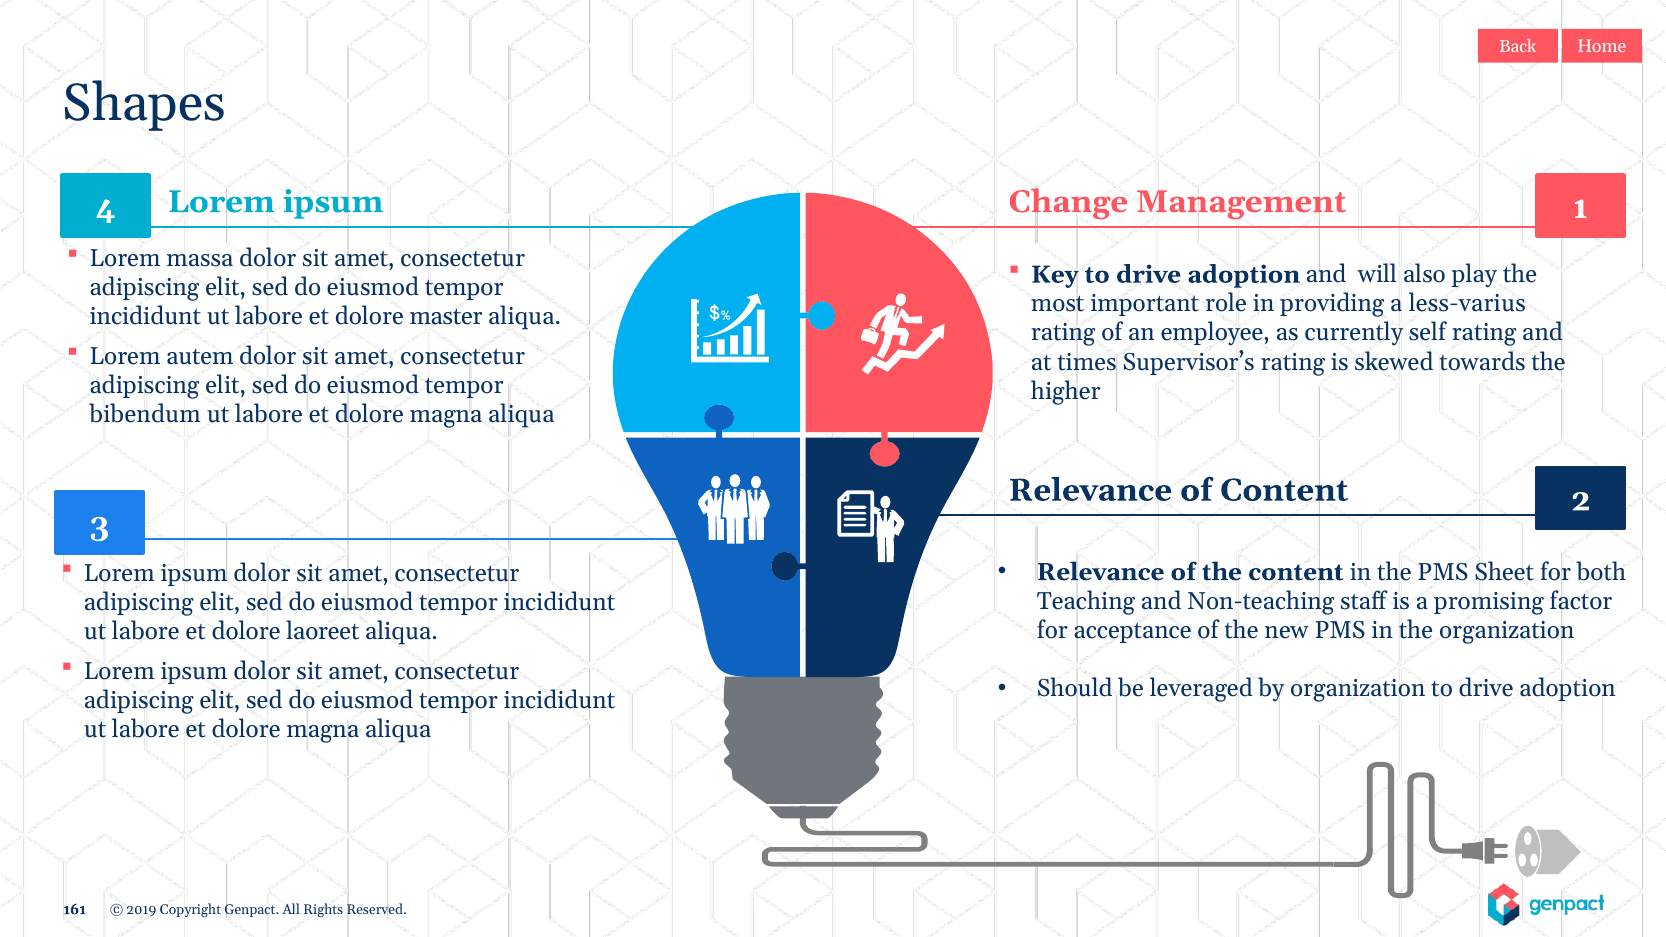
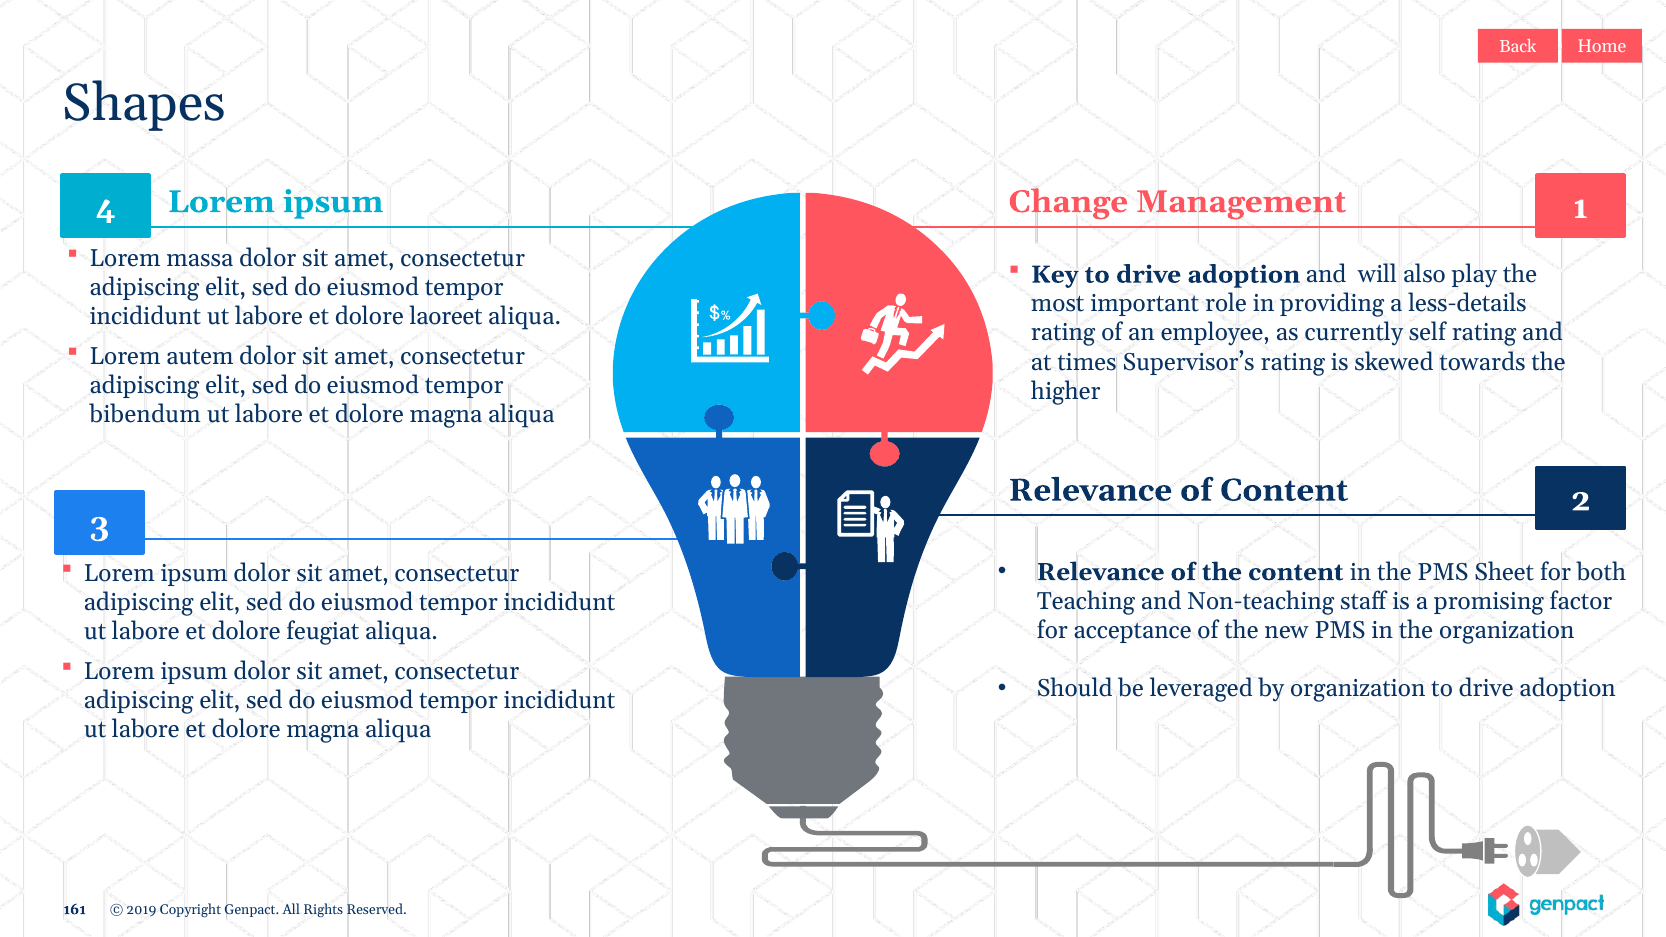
less-varius: less-varius -> less-details (1467, 304)
master: master -> laoreet (446, 317)
laoreet: laoreet -> feugiat (323, 632)
